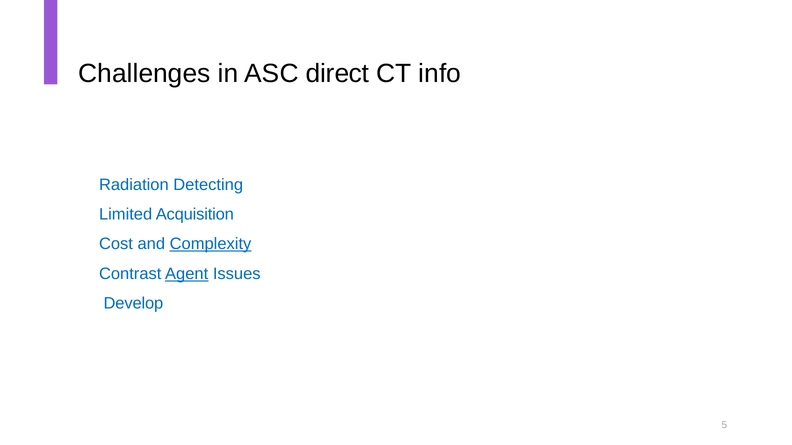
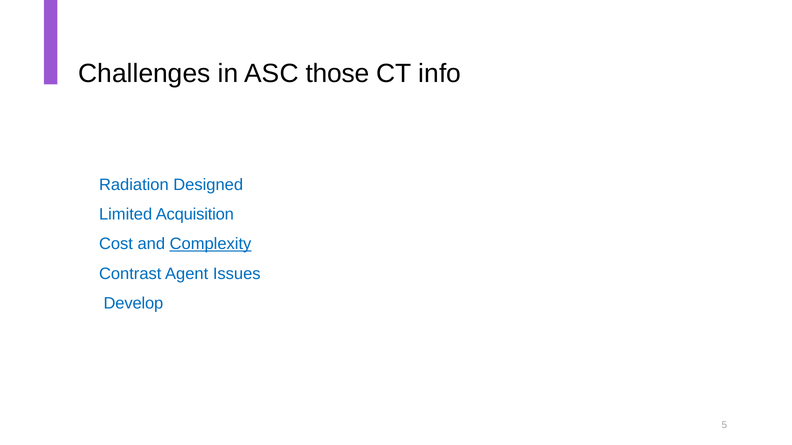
direct: direct -> those (338, 74)
Detecting: Detecting -> Designed (208, 185)
Agent underline: present -> none (187, 274)
